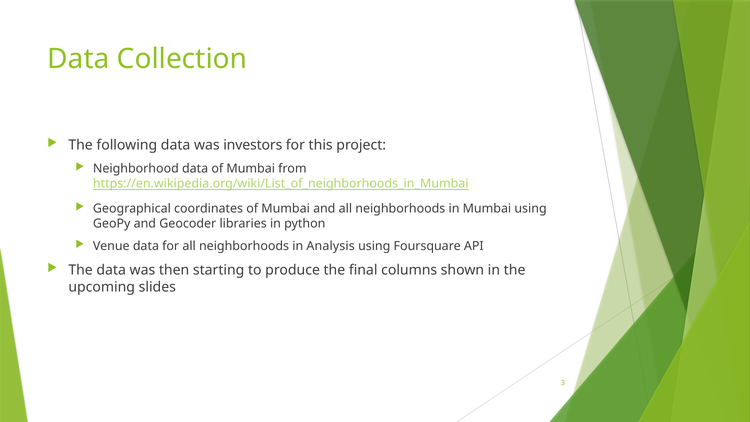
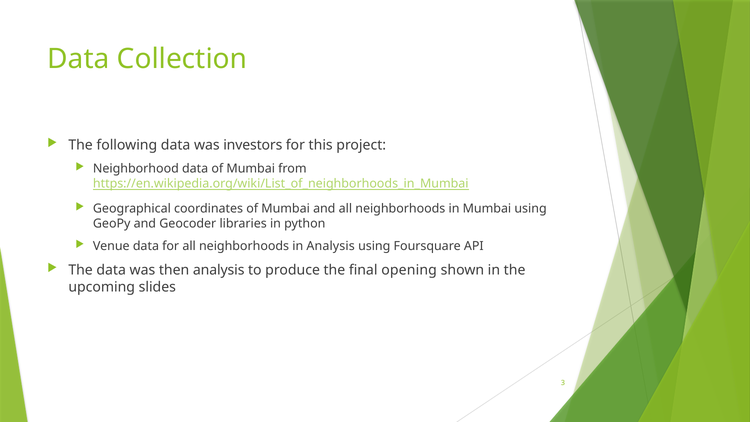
then starting: starting -> analysis (219, 270)
columns: columns -> opening (409, 270)
